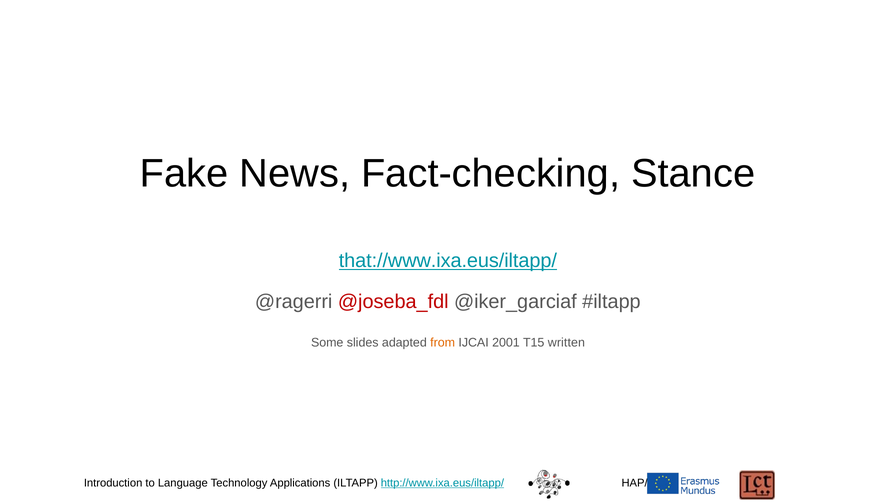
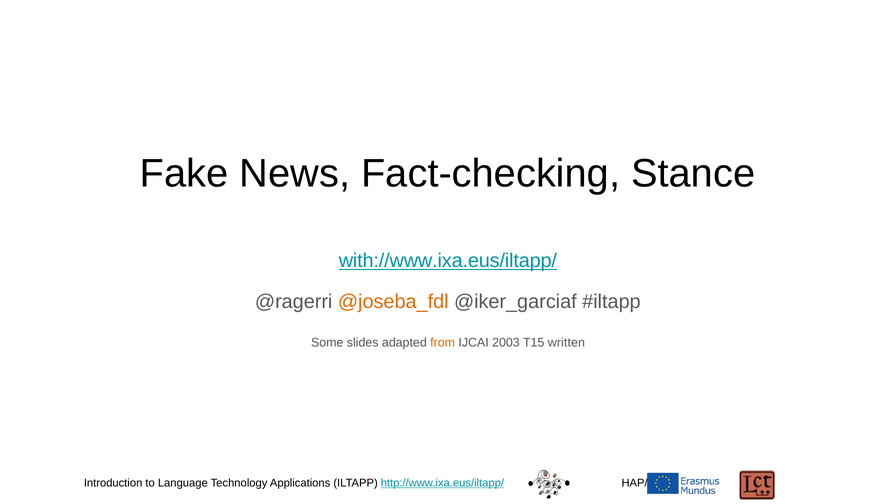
that://www.ixa.eus/iltapp/: that://www.ixa.eus/iltapp/ -> with://www.ixa.eus/iltapp/ (448, 261)
@joseba_fdl colour: red -> orange (393, 302)
2001: 2001 -> 2003 (506, 343)
